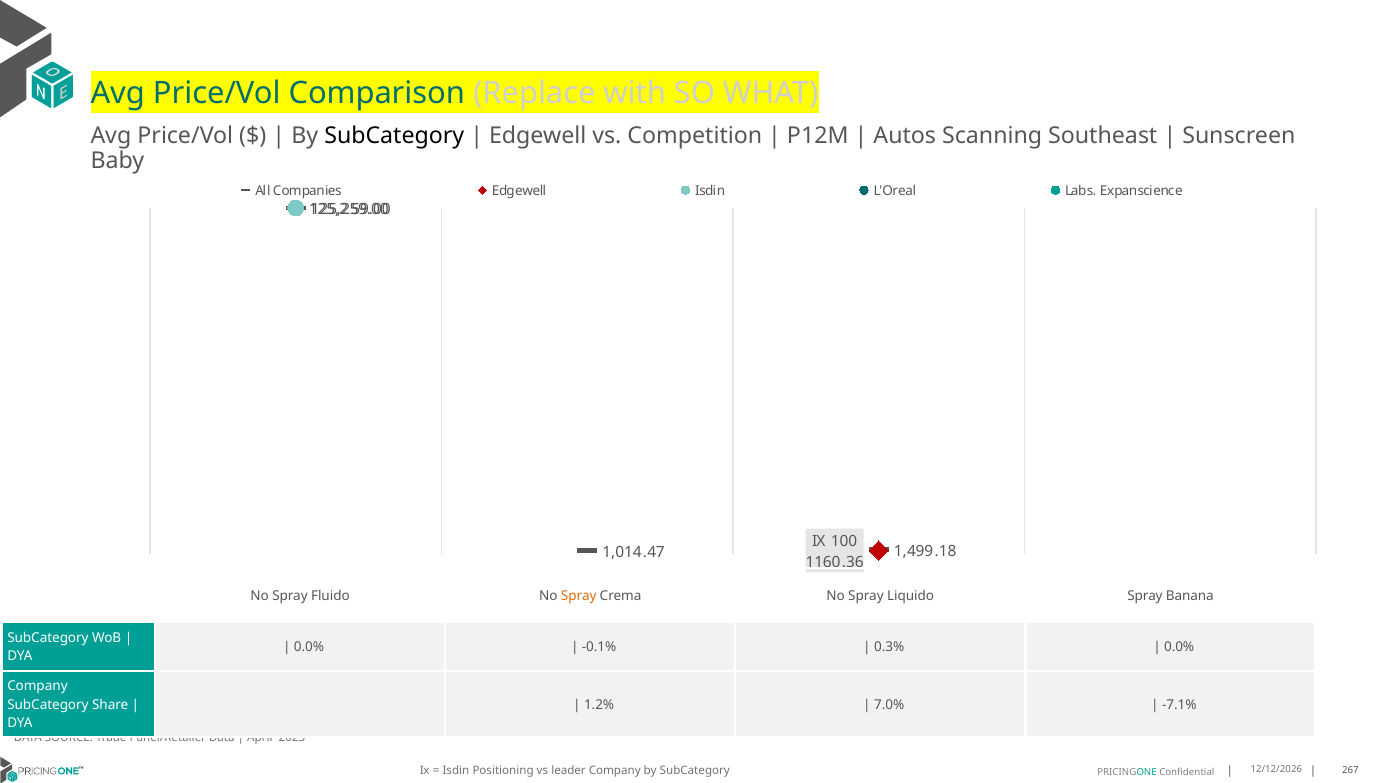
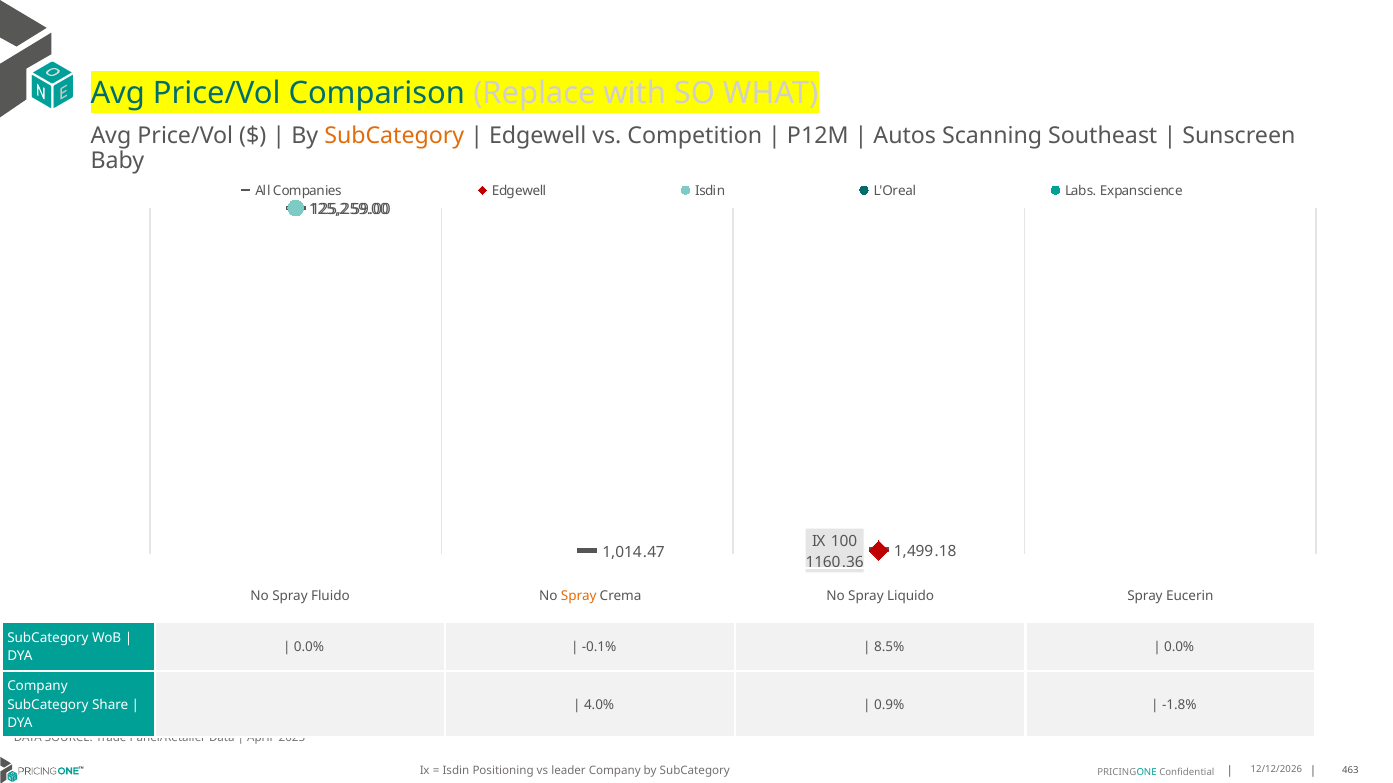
SubCategory colour: black -> orange (394, 136)
Banana: Banana -> Eucerin (1190, 596)
0.3%: 0.3% -> 8.5% (889, 648)
1.2%: 1.2% -> 4.0% (599, 705)
7.0%: 7.0% -> 0.9% (889, 705)
-7.1%: -7.1% -> -1.8% (1179, 705)
267: 267 -> 463 (1350, 770)
